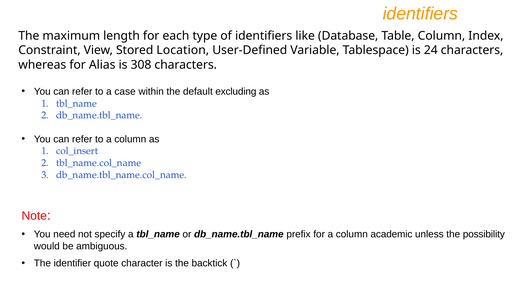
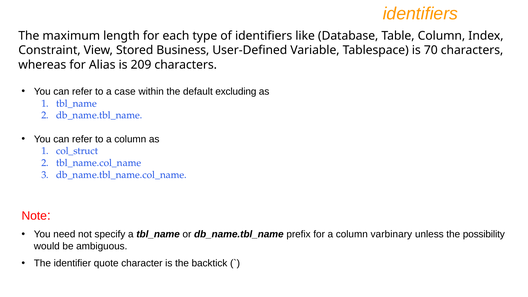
Location: Location -> Business (183, 50)
24: 24 -> 70 (431, 50)
308: 308 -> 209 (141, 65)
col_insert: col_insert -> col_struct (77, 151)
academic: academic -> varbinary (391, 234)
